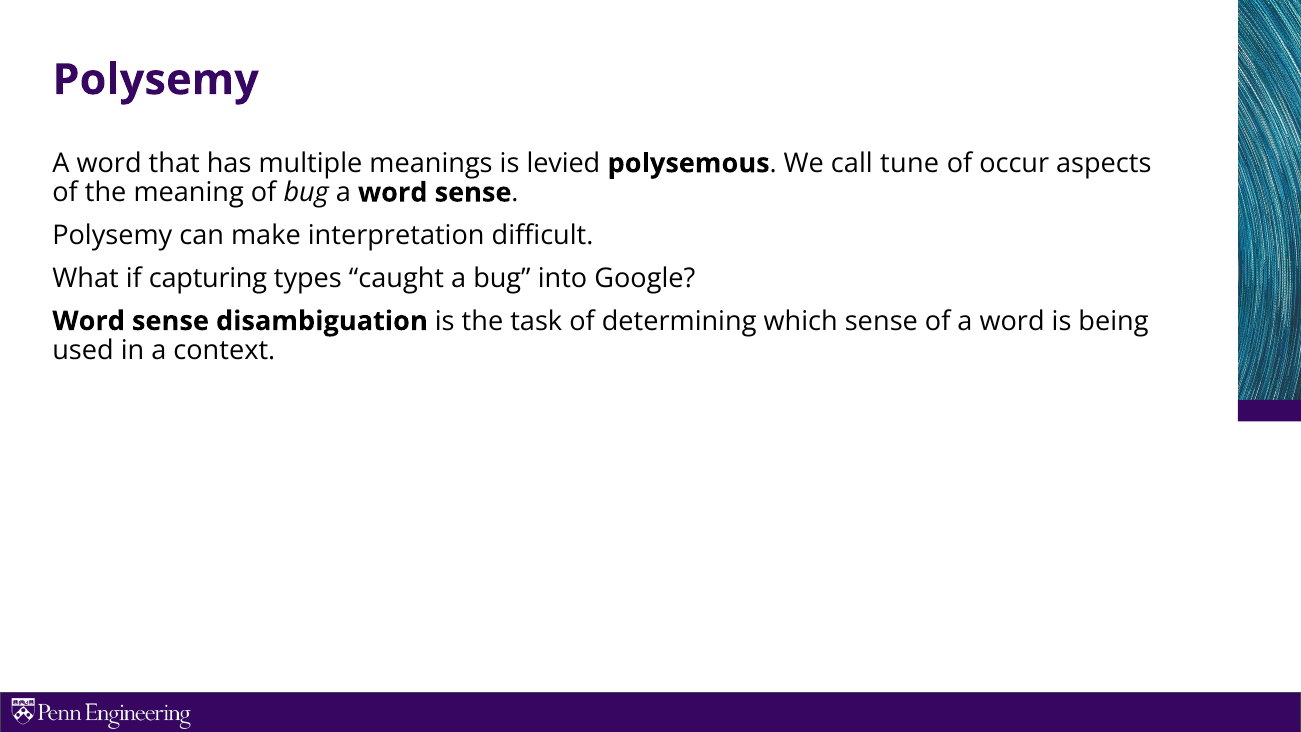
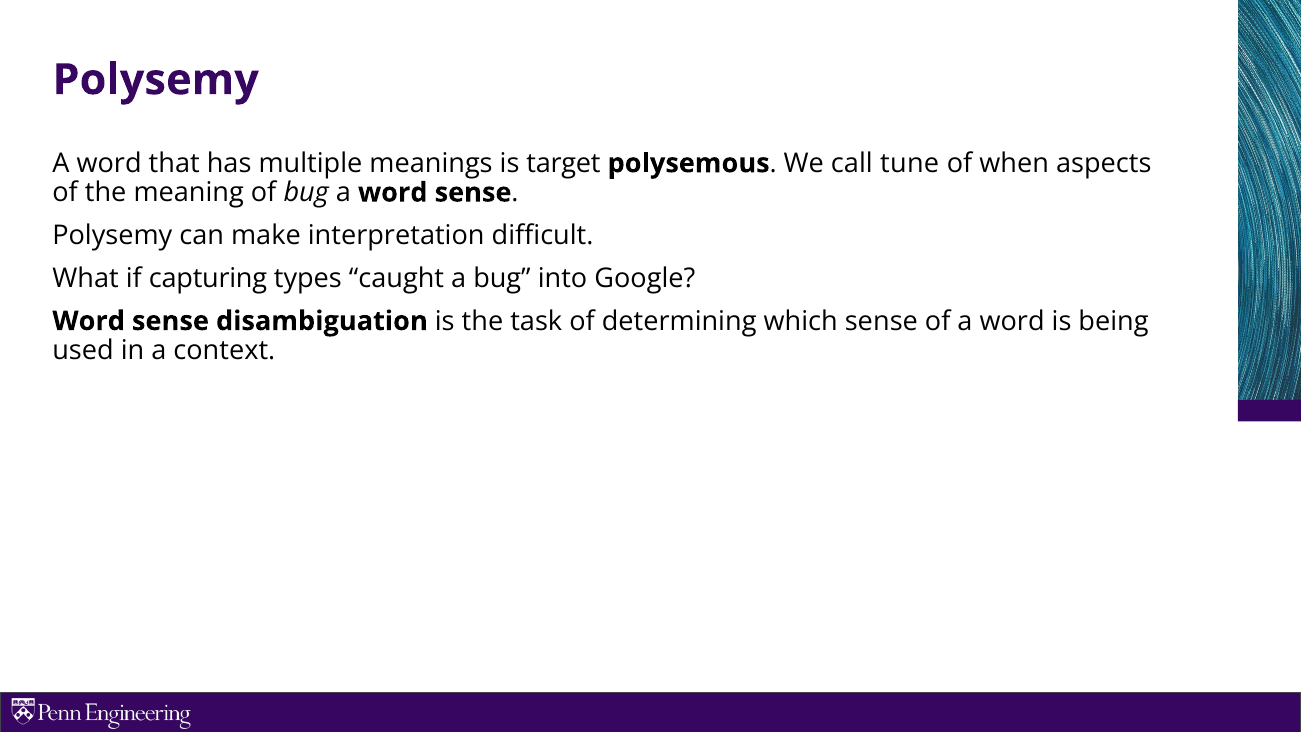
levied: levied -> target (563, 163)
occur: occur -> when (1014, 163)
